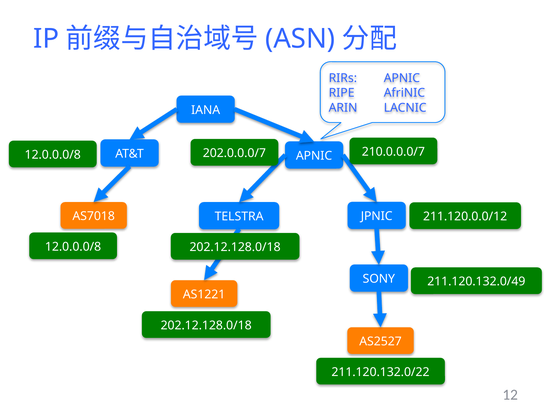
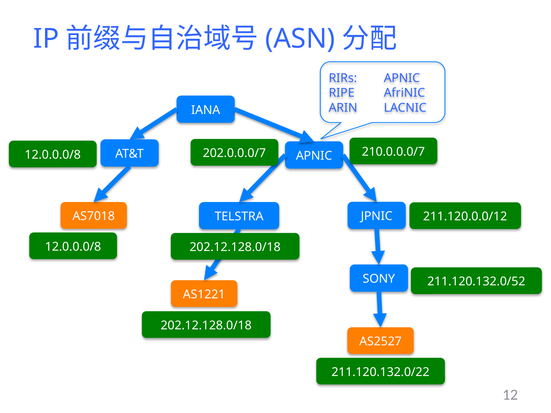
211.120.132.0/49: 211.120.132.0/49 -> 211.120.132.0/52 (476, 282)
